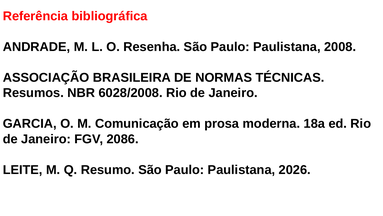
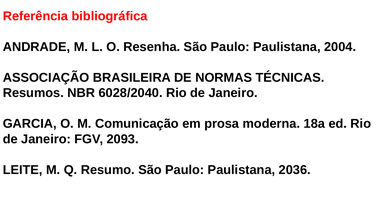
2008: 2008 -> 2004 (340, 47)
6028/2008: 6028/2008 -> 6028/2040 (131, 93)
2086: 2086 -> 2093 (123, 139)
2026: 2026 -> 2036 (295, 169)
